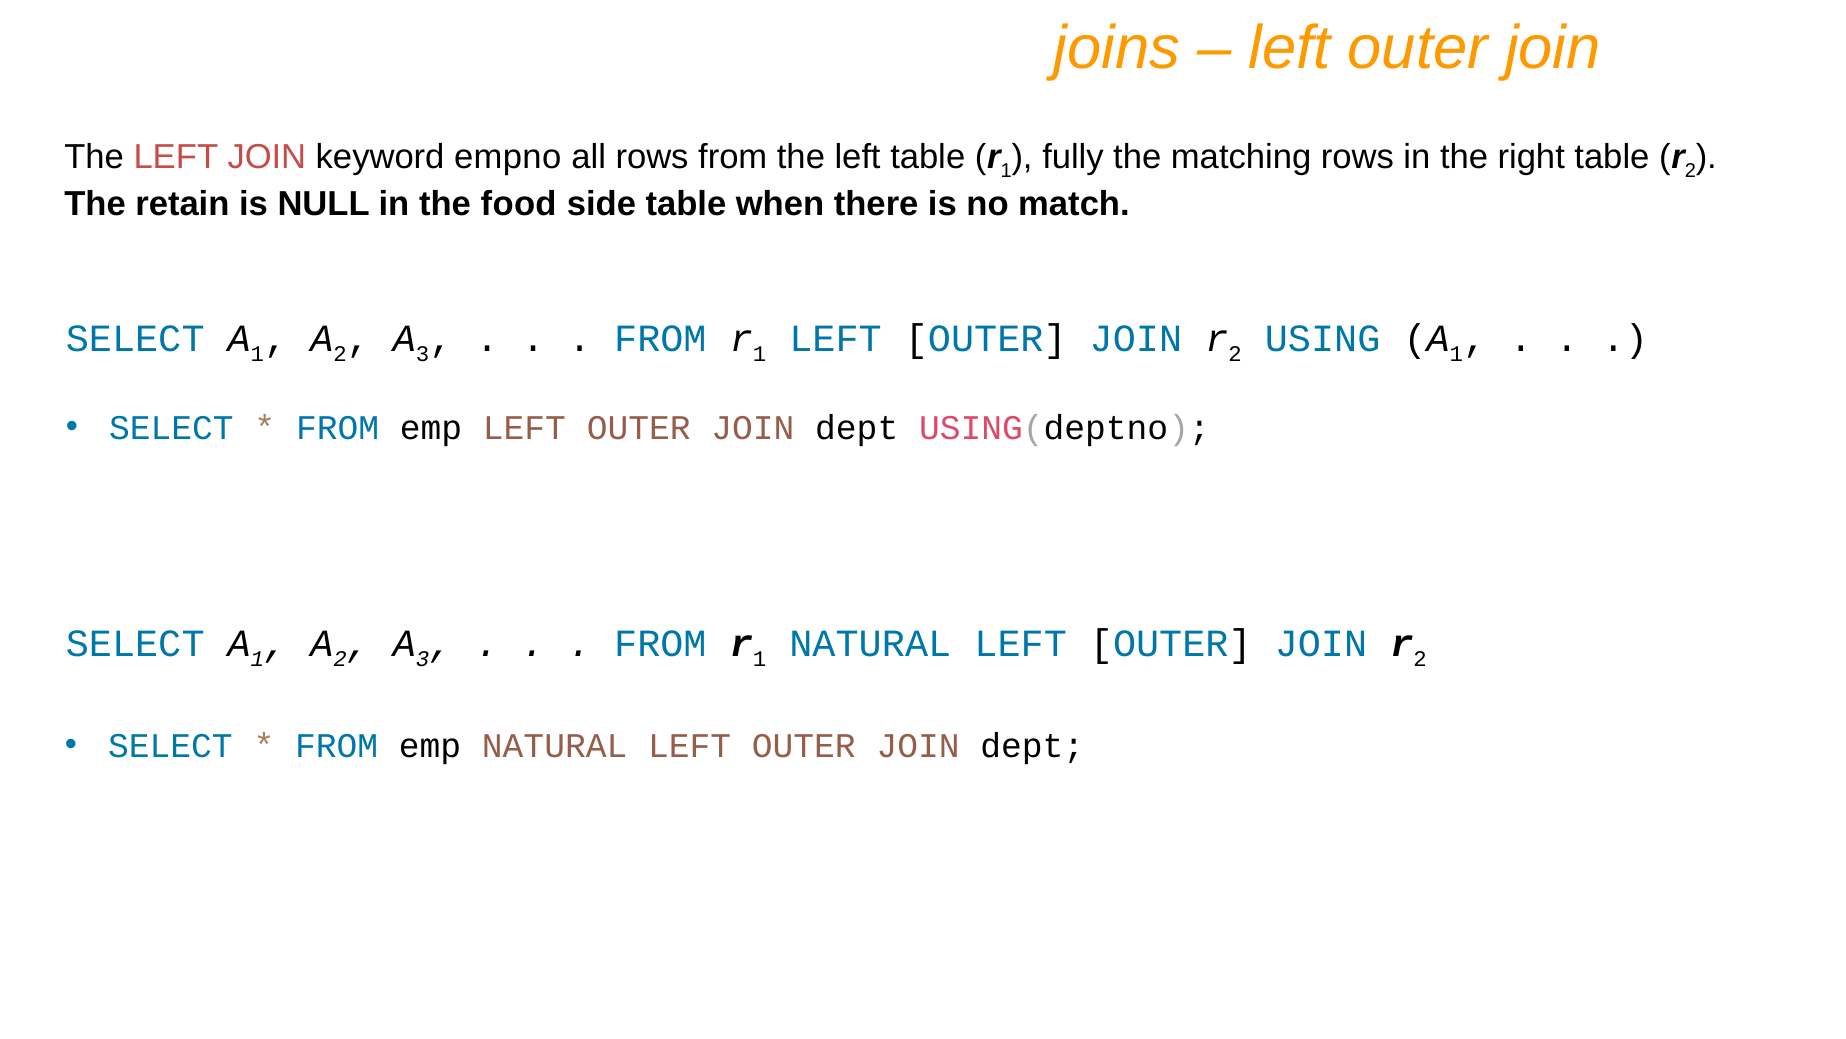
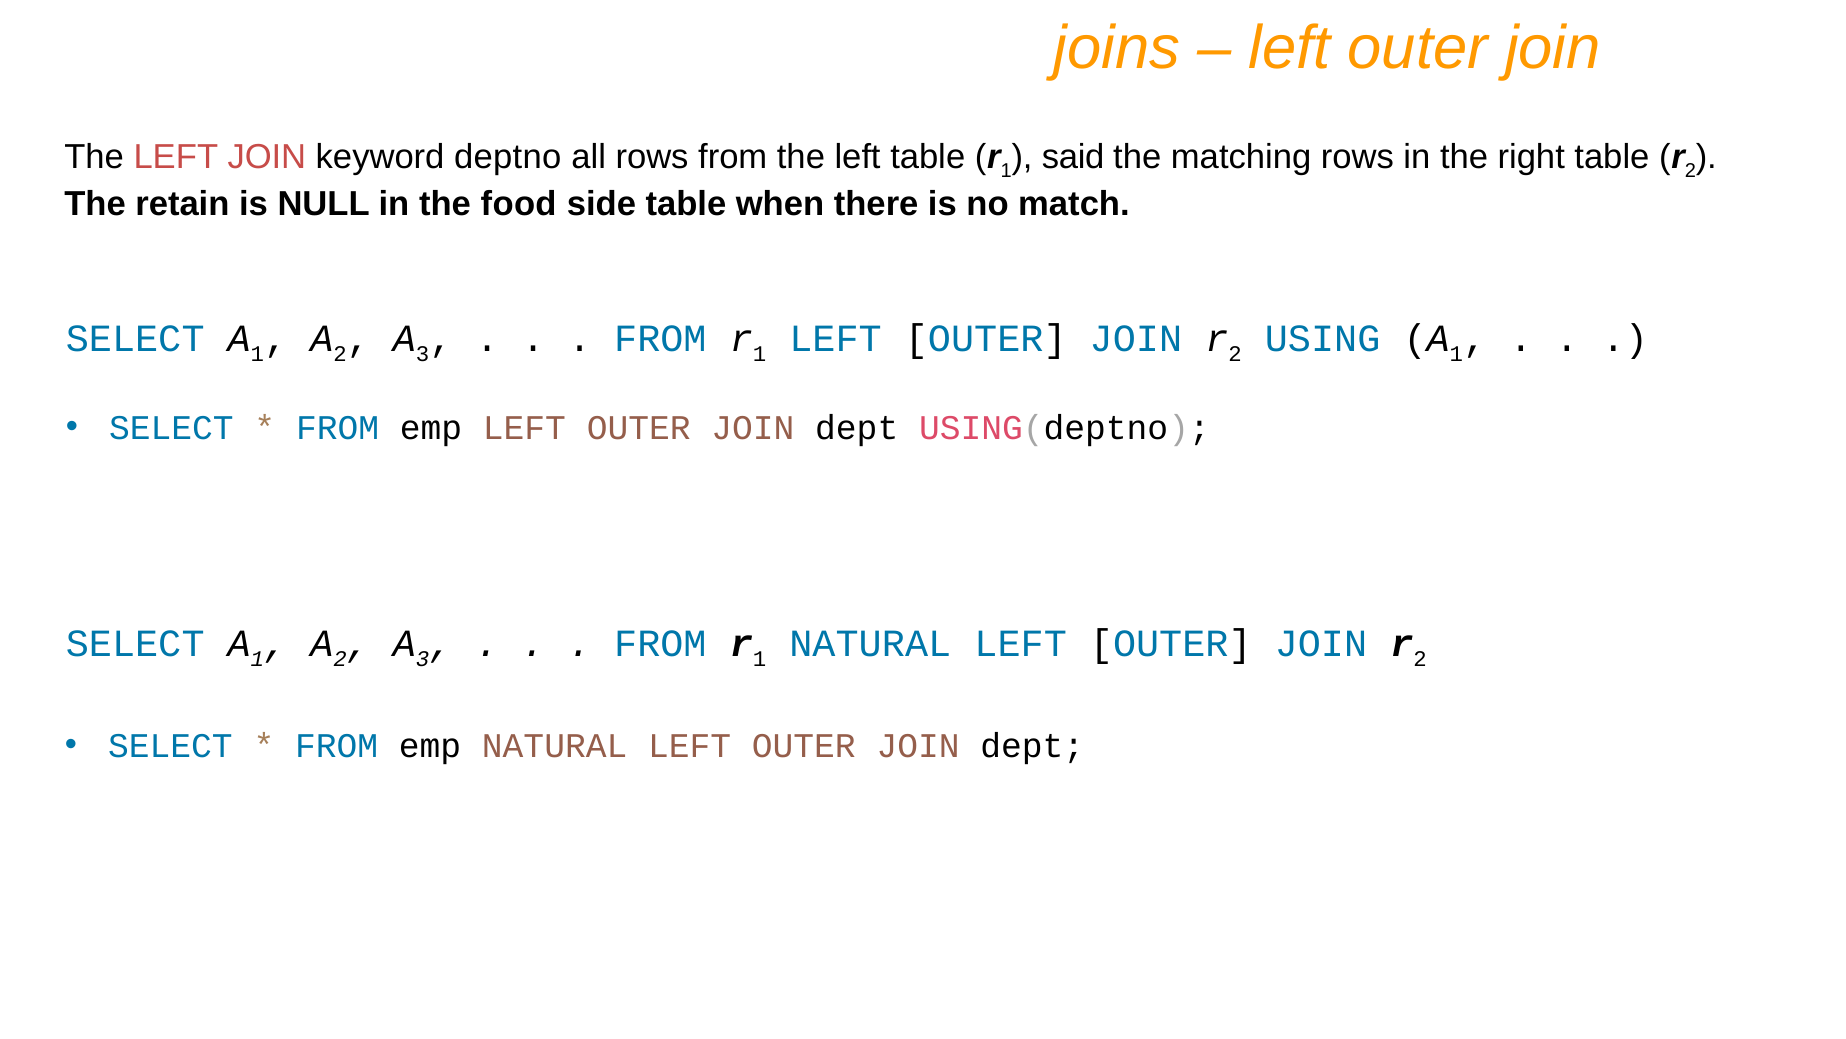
empno: empno -> deptno (508, 157)
fully: fully -> said (1073, 157)
